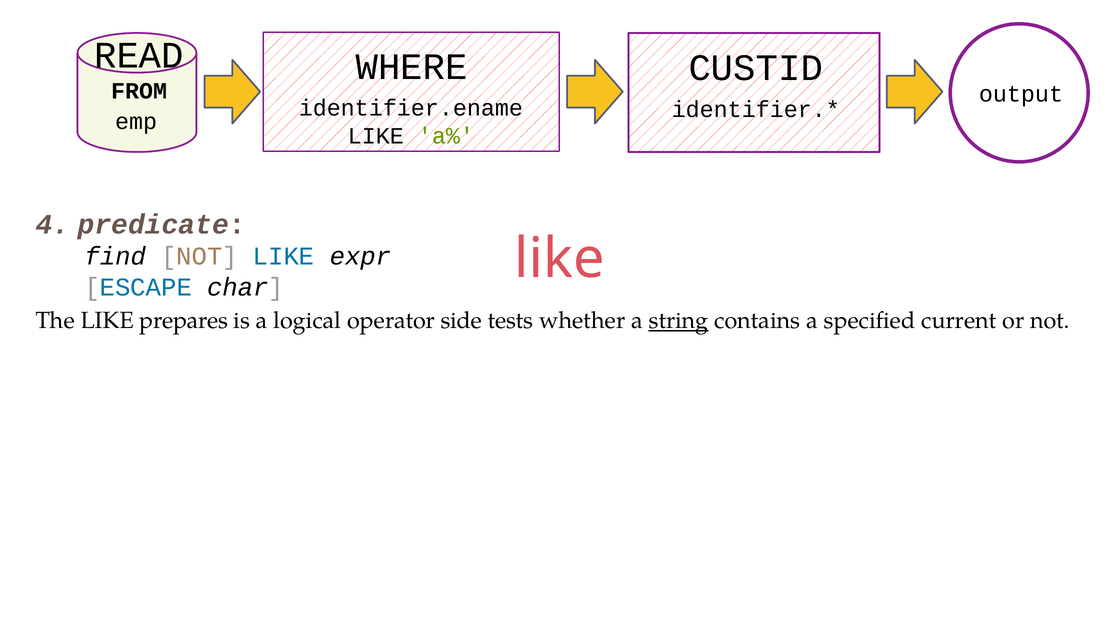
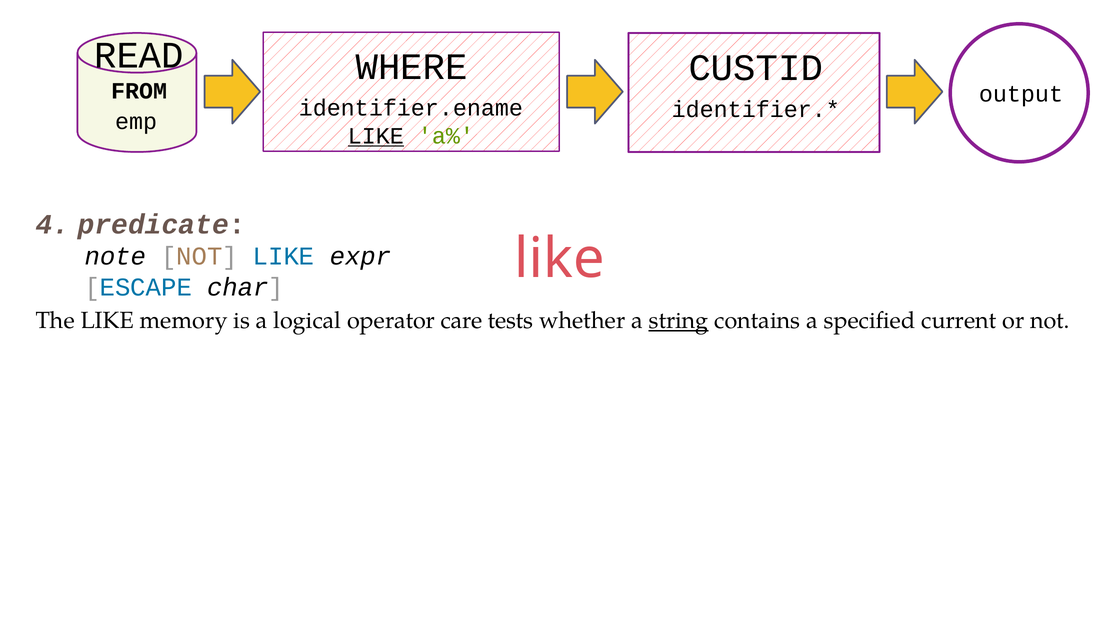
LIKE underline: none -> present (376, 136)
find: find -> note (115, 256)
prepares: prepares -> memory (184, 320)
side: side -> care (461, 320)
